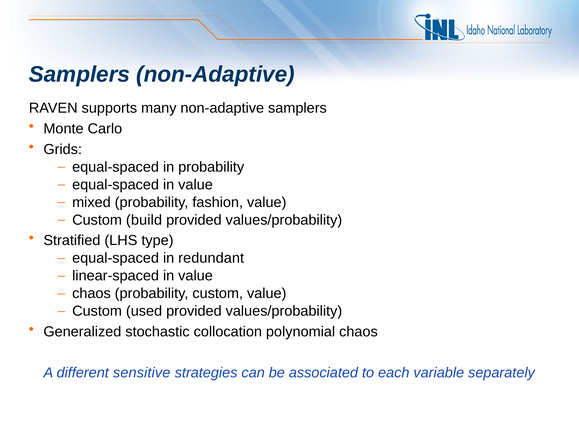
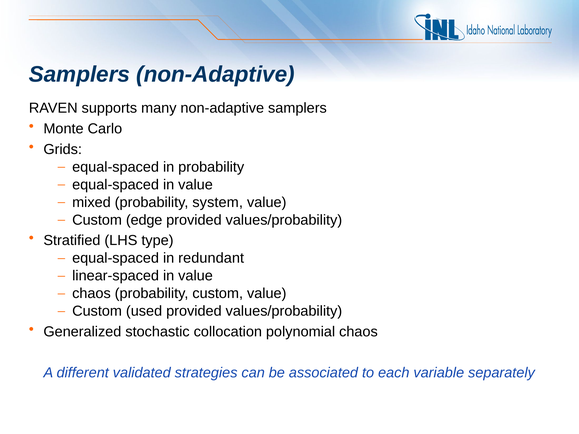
fashion: fashion -> system (218, 202)
build: build -> edge (144, 220)
sensitive: sensitive -> validated (142, 373)
